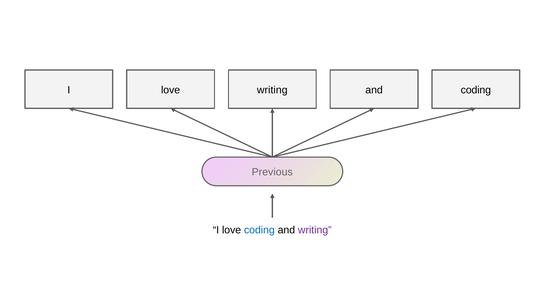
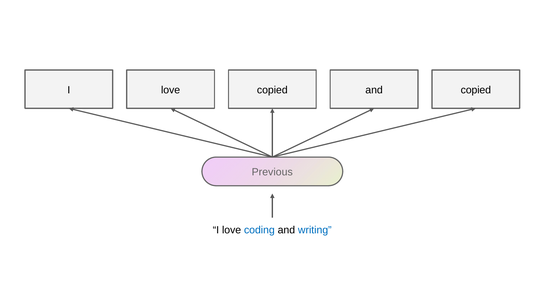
love writing: writing -> copied (272, 90)
and coding: coding -> copied (476, 90)
writing colour: purple -> blue (315, 230)
